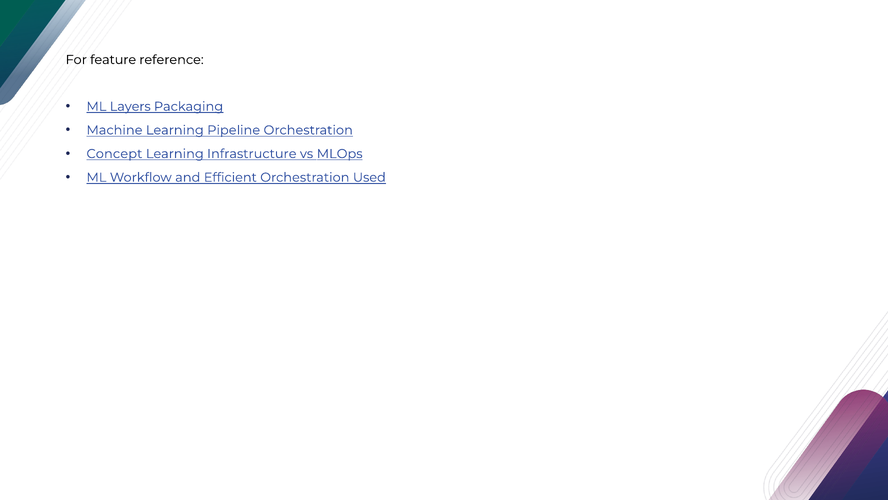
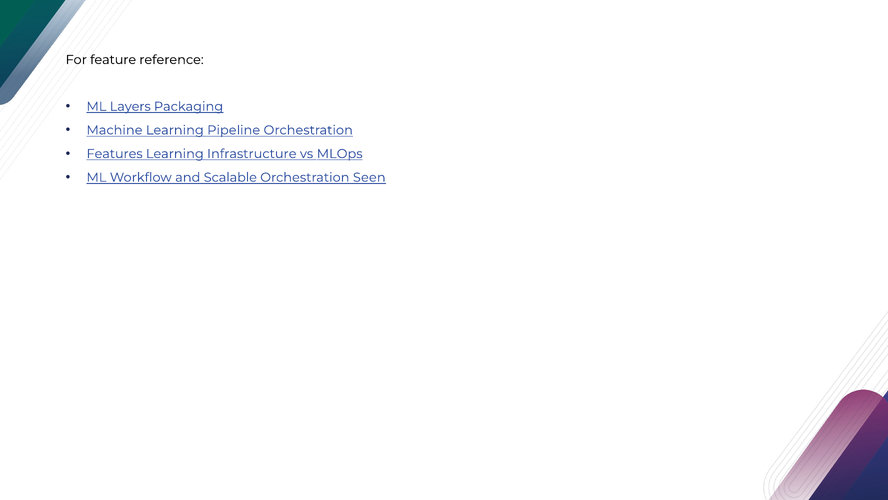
Concept: Concept -> Features (115, 154)
Efficient: Efficient -> Scalable (230, 177)
Used: Used -> Seen (369, 177)
